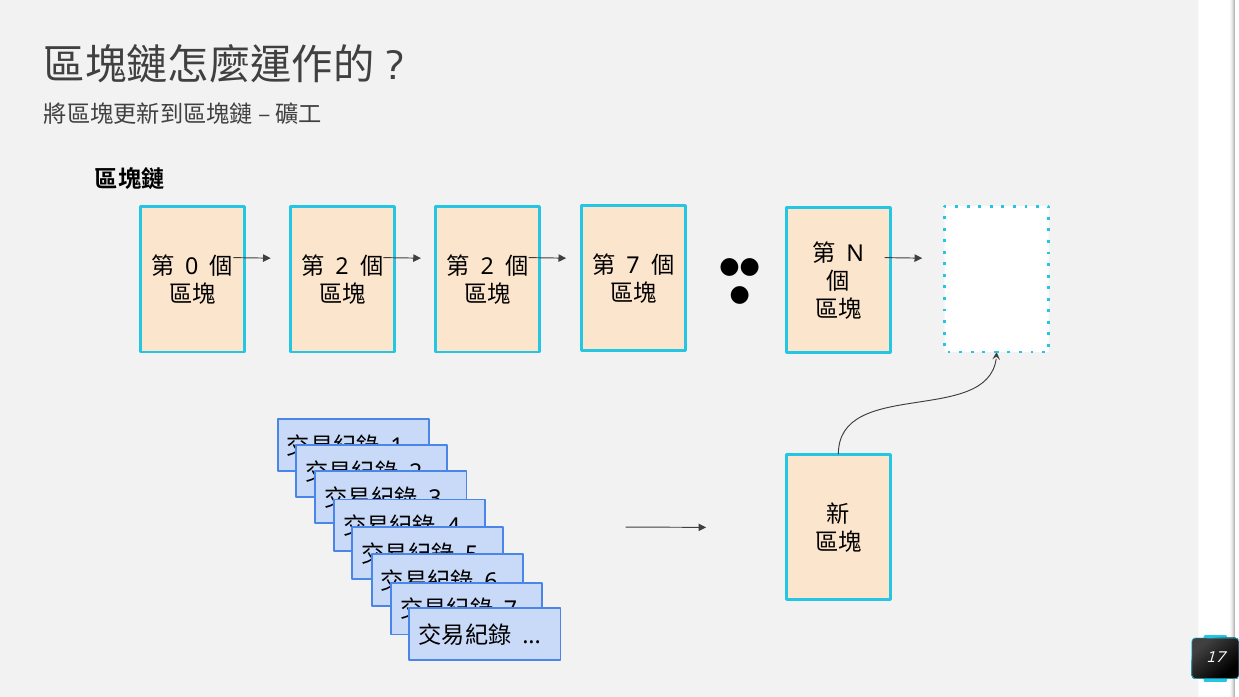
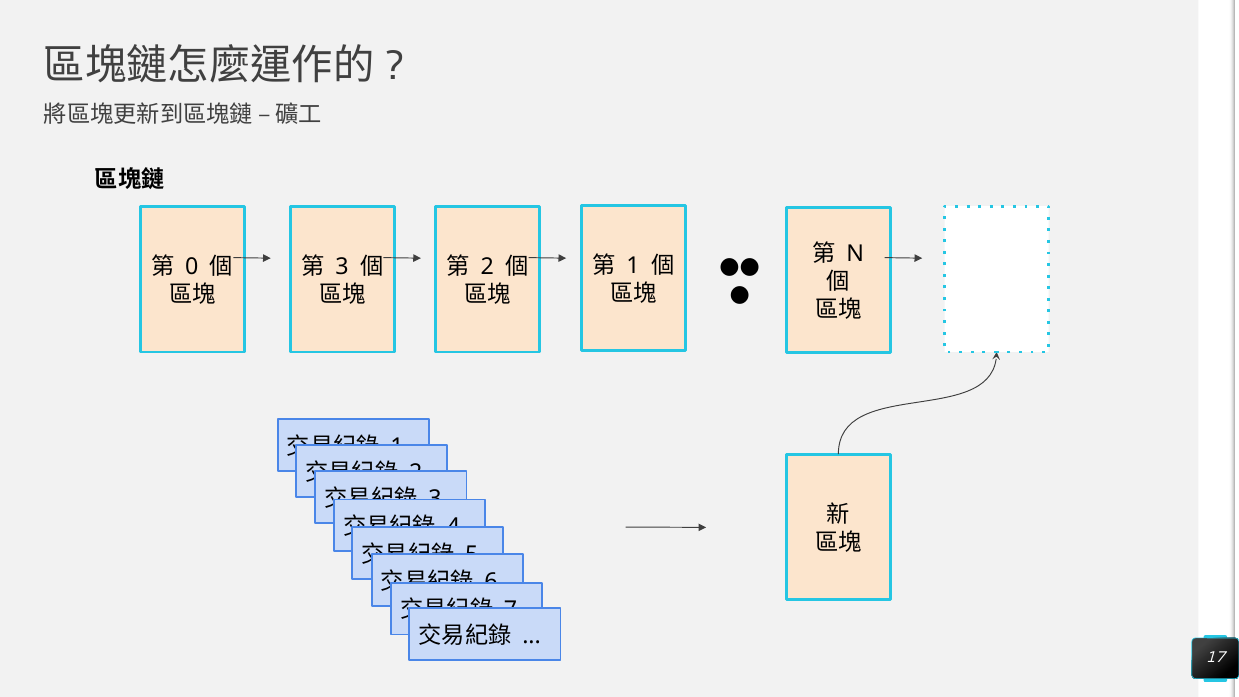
7: 7 -> 1 (633, 266)
2: 2 -> 3 (342, 267)
